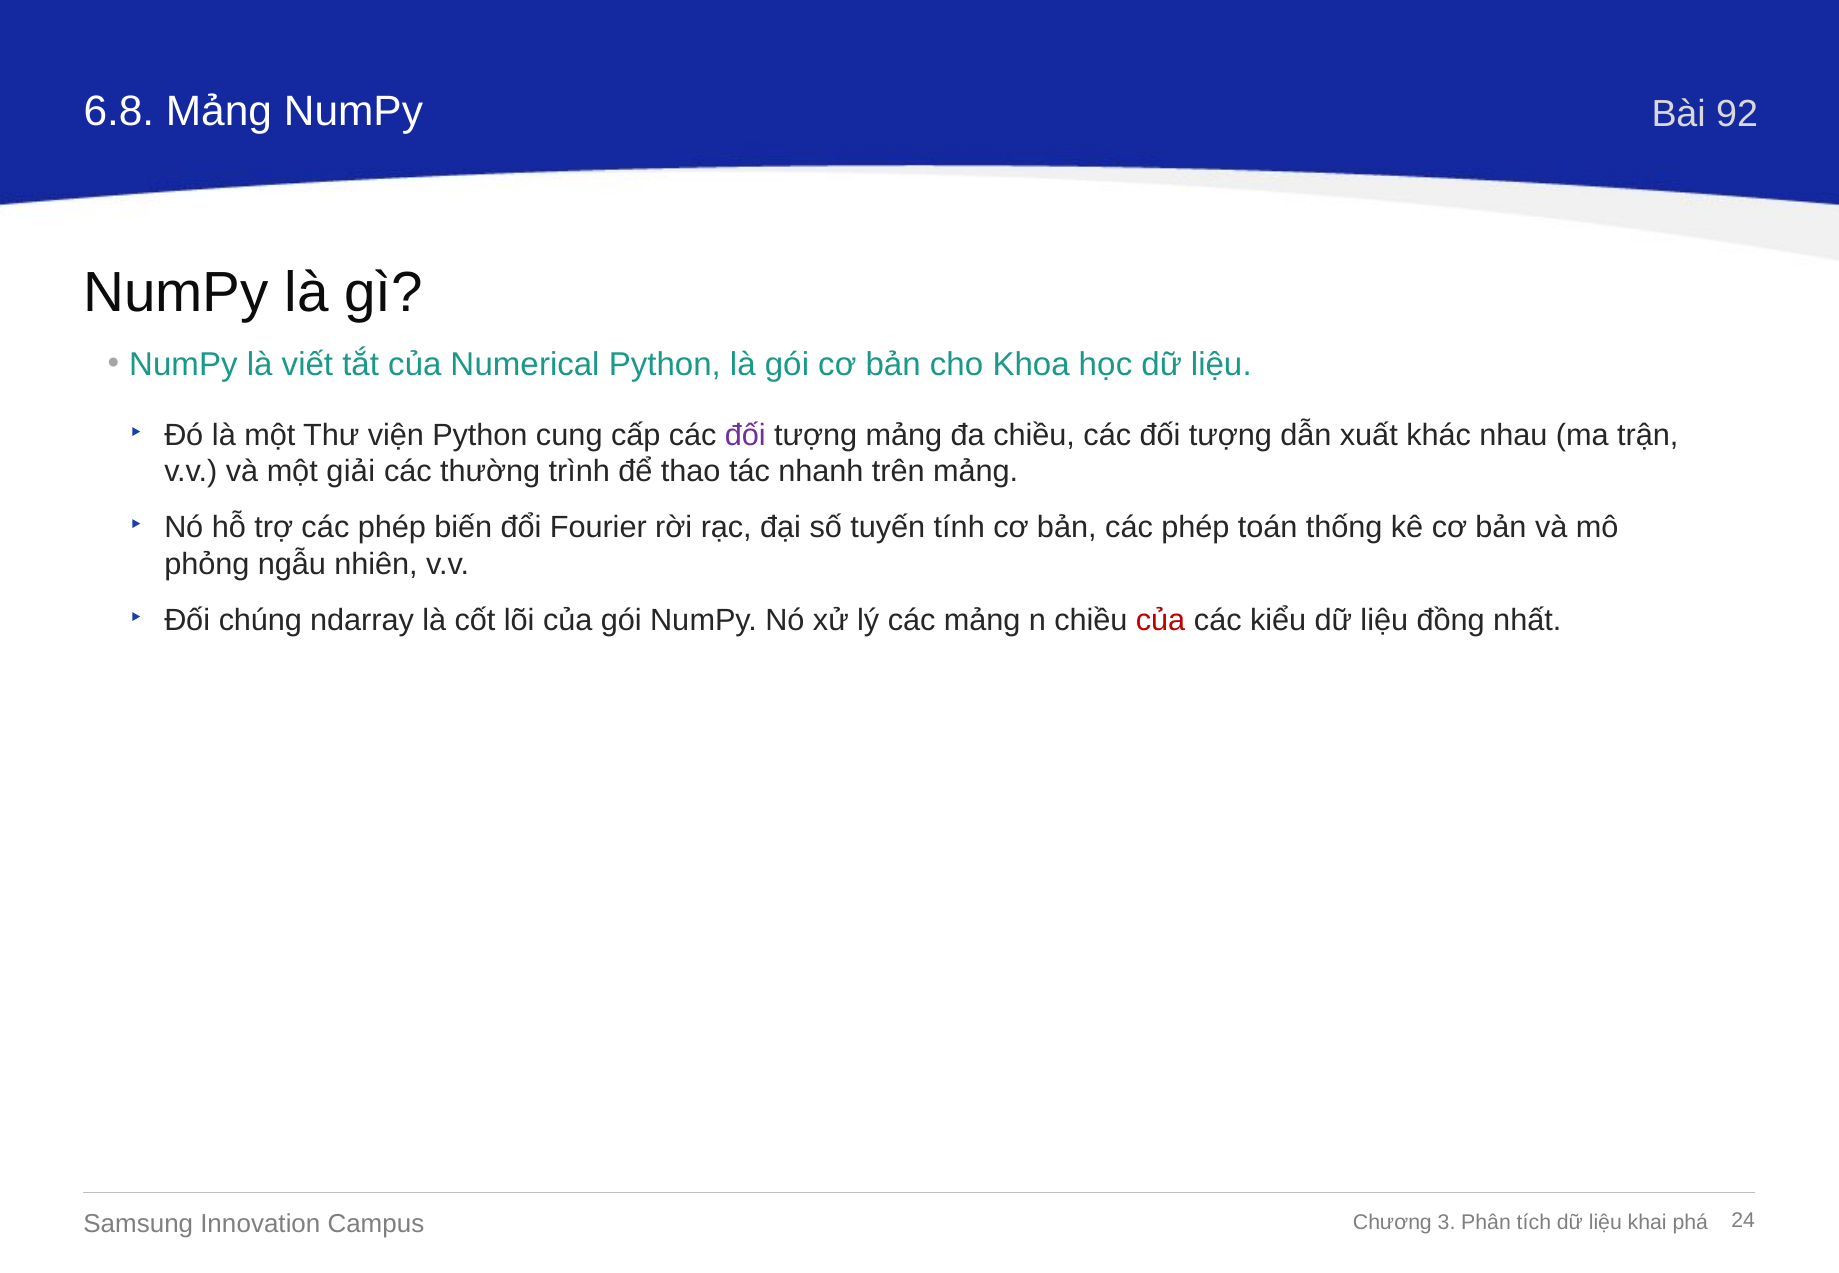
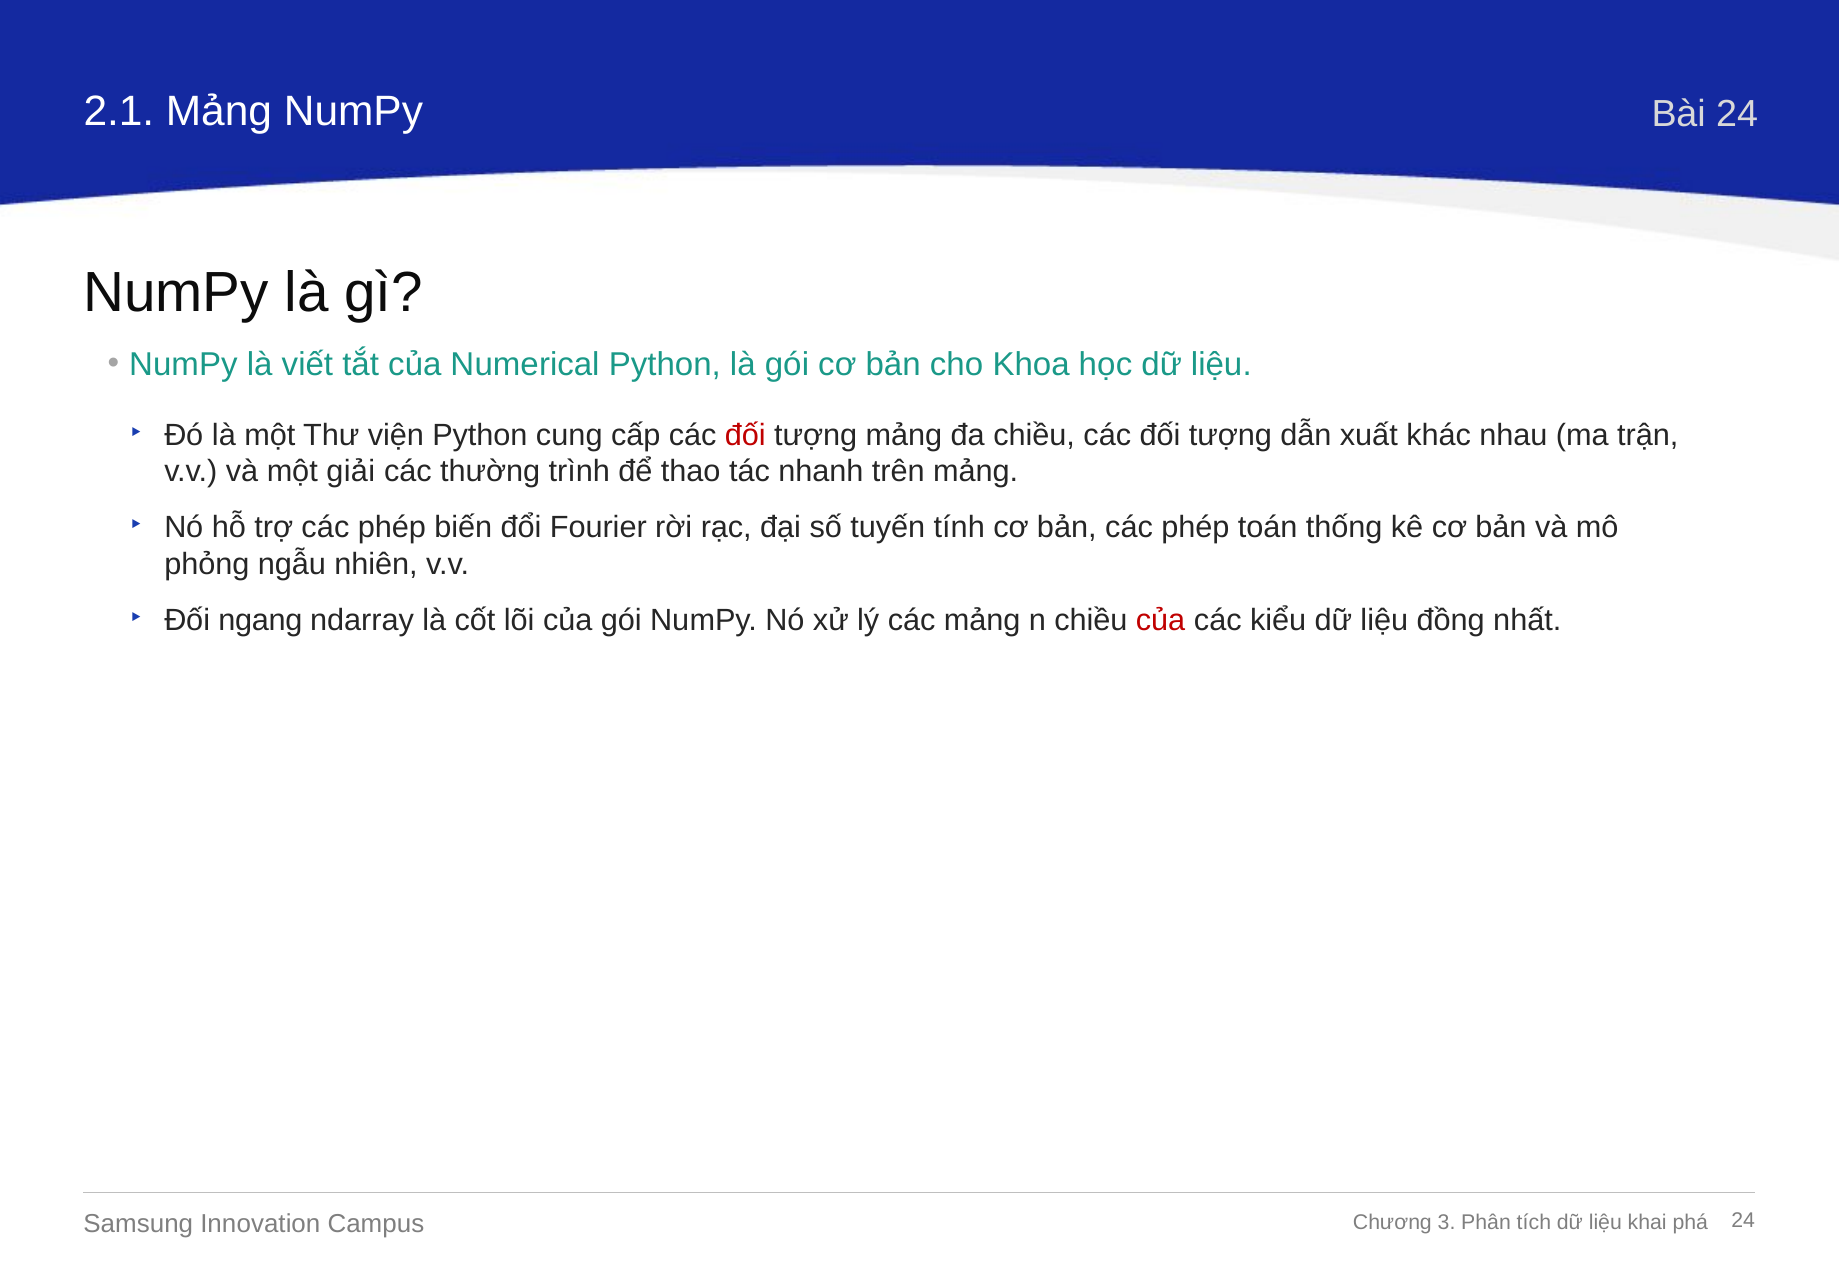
6.8: 6.8 -> 2.1 (119, 112)
Bài 92: 92 -> 24 (1737, 115)
đối colour: purple -> red (745, 435)
chúng: chúng -> ngang (260, 620)
